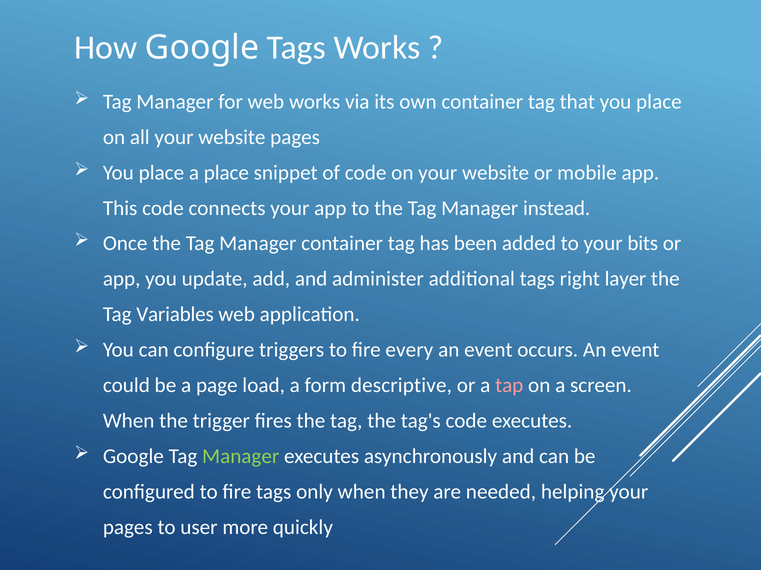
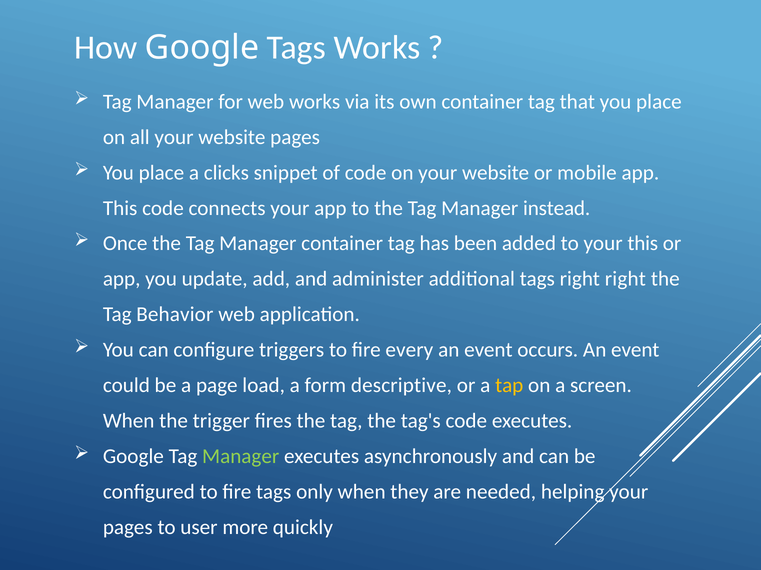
a place: place -> clicks (226, 173)
your bits: bits -> this (643, 244)
right layer: layer -> right (625, 279)
Variables: Variables -> Behavior (175, 315)
tap colour: pink -> yellow (509, 386)
